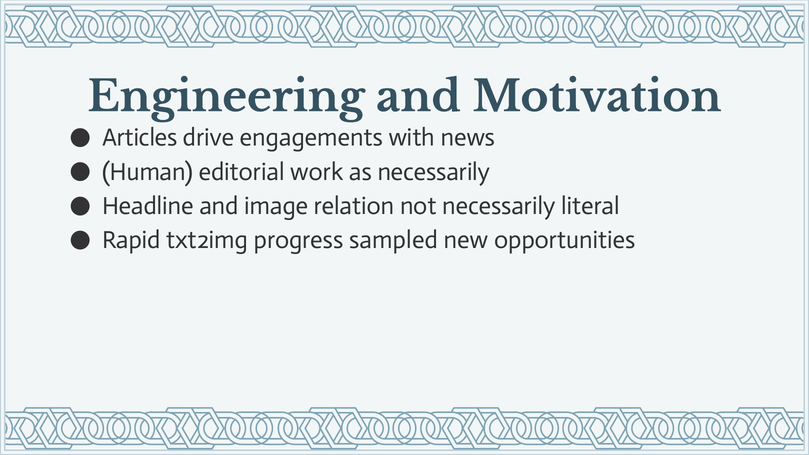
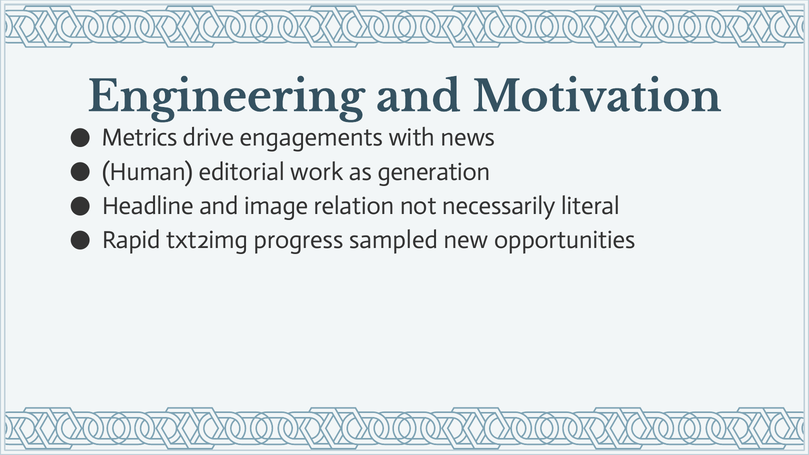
Articles: Articles -> Metrics (140, 138)
as necessarily: necessarily -> generation (434, 172)
